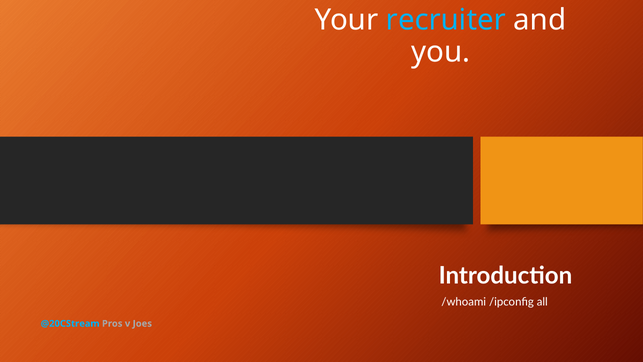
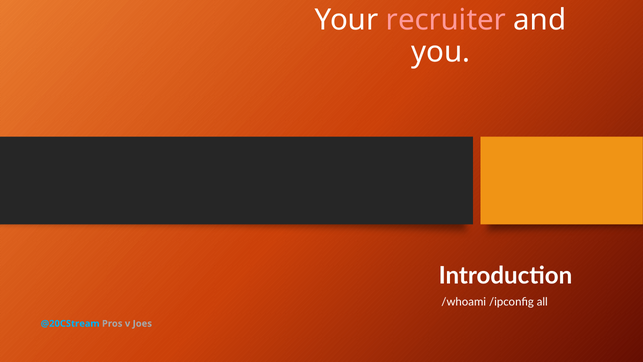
recruiter colour: light blue -> pink (446, 20)
